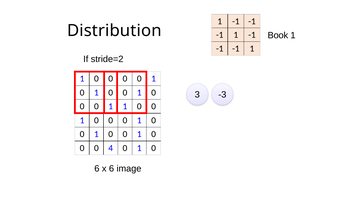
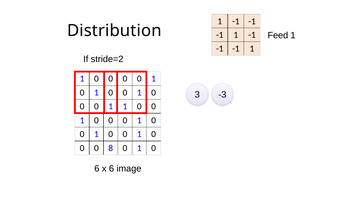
Book: Book -> Feed (278, 35)
4: 4 -> 8 (111, 148)
